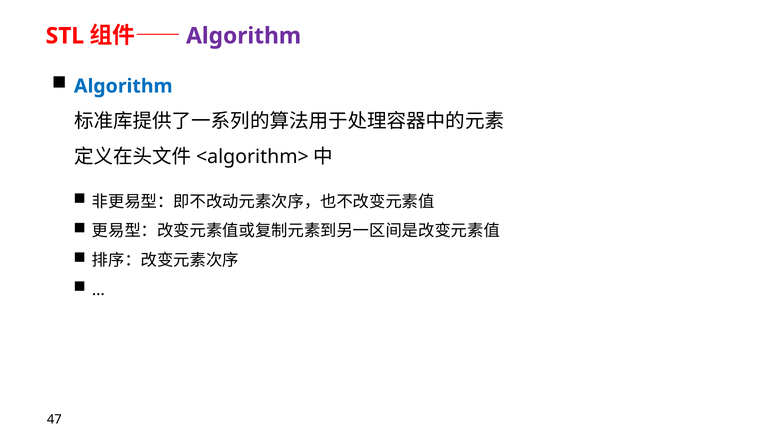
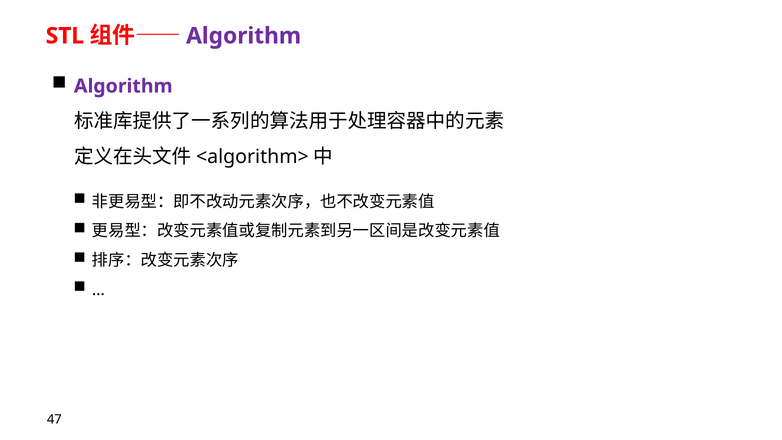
Algorithm colour: blue -> purple (123, 86)
